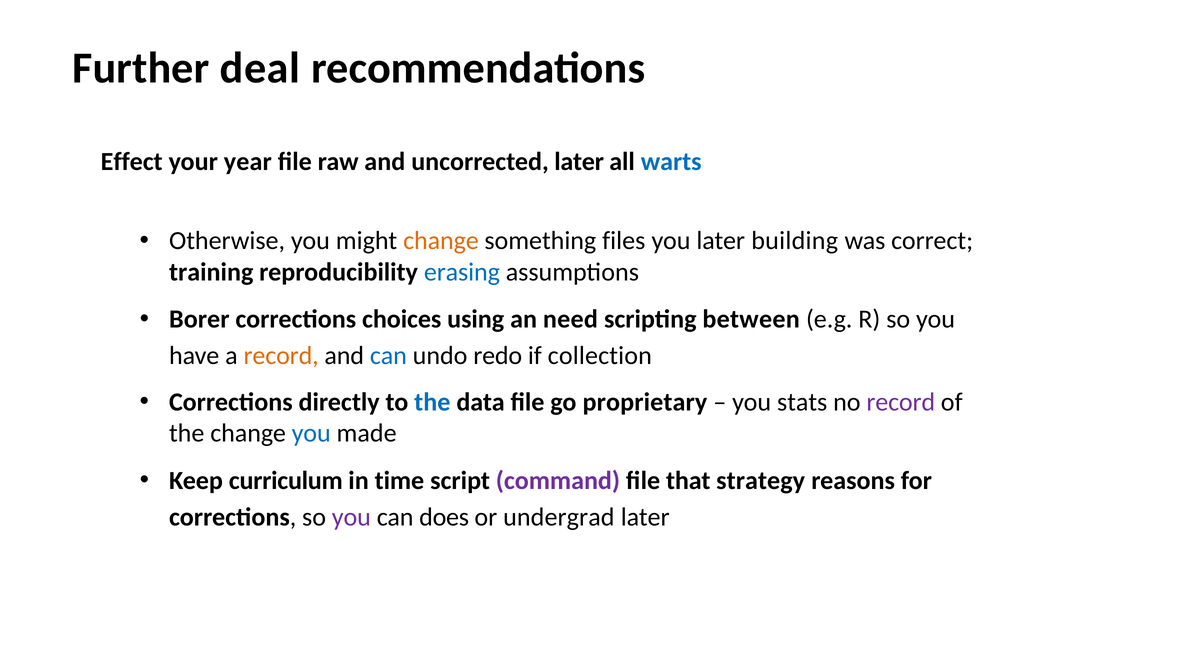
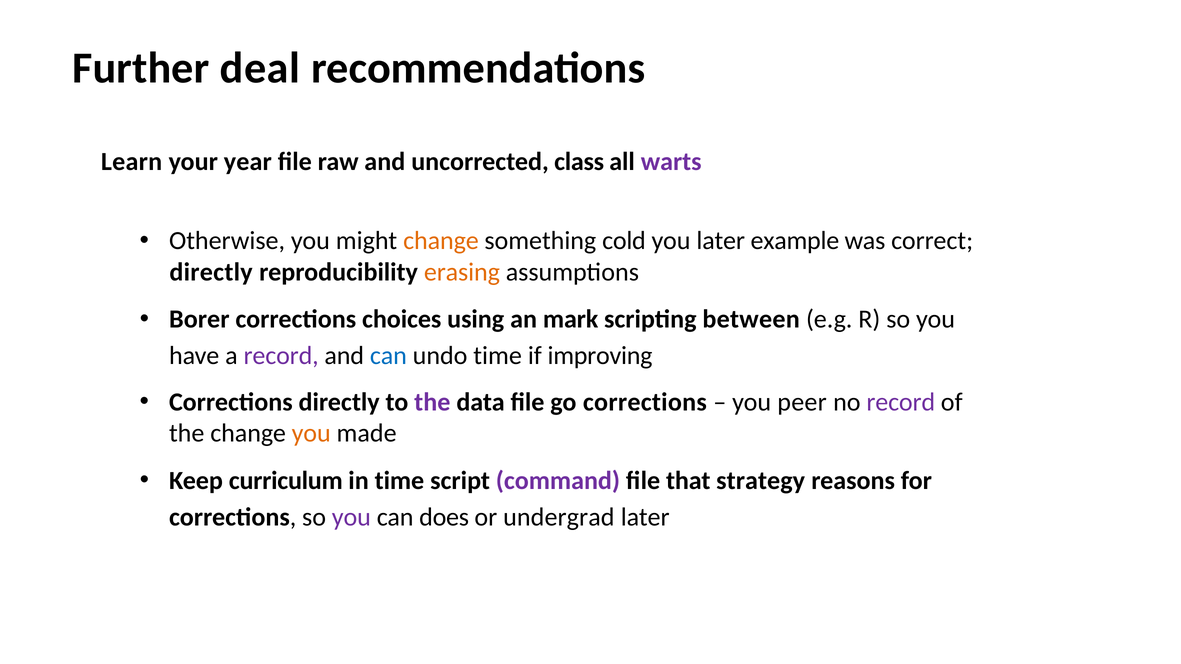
Effect: Effect -> Learn (132, 162)
uncorrected later: later -> class (579, 162)
warts colour: blue -> purple (671, 162)
files: files -> cold (624, 241)
building: building -> example (795, 241)
training: training -> directly (211, 272)
erasing colour: blue -> orange (462, 272)
need: need -> mark (571, 320)
record colour: orange -> purple (281, 356)
undo redo: redo -> time (498, 356)
collection: collection -> improving (600, 356)
the colour: blue -> purple (432, 402)
go proprietary: proprietary -> corrections (645, 402)
stats: stats -> peer (802, 402)
you colour: blue -> orange (311, 434)
